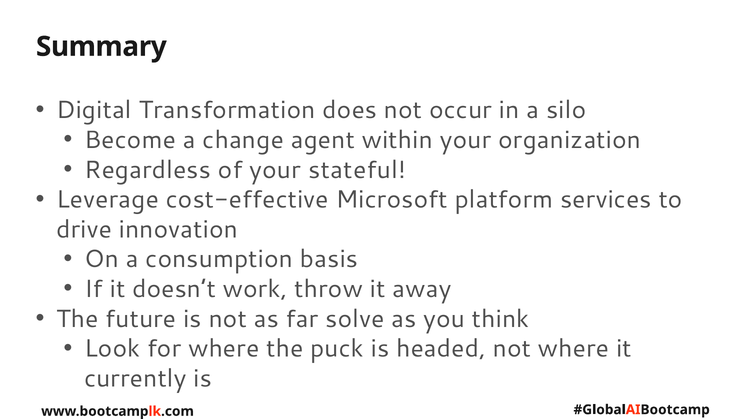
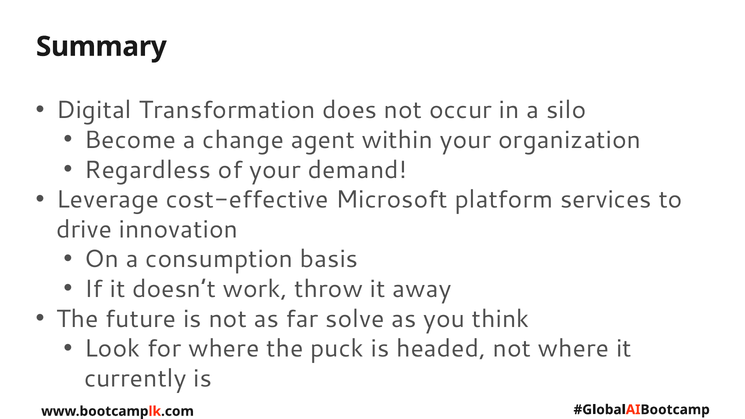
stateful: stateful -> demand (357, 170)
